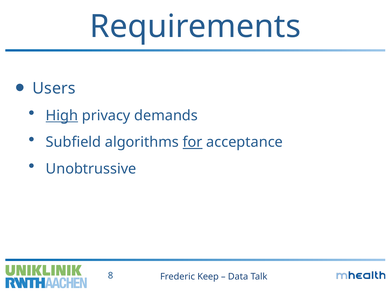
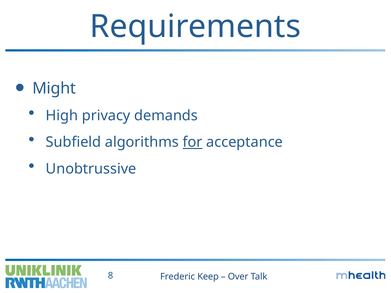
Users: Users -> Might (54, 88)
High underline: present -> none (62, 116)
Data: Data -> Over (238, 277)
